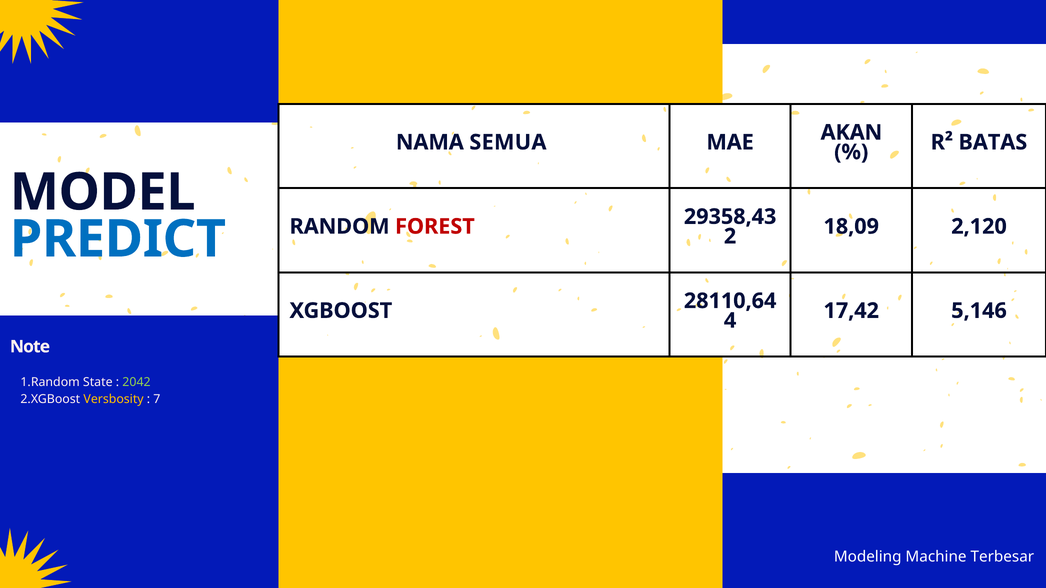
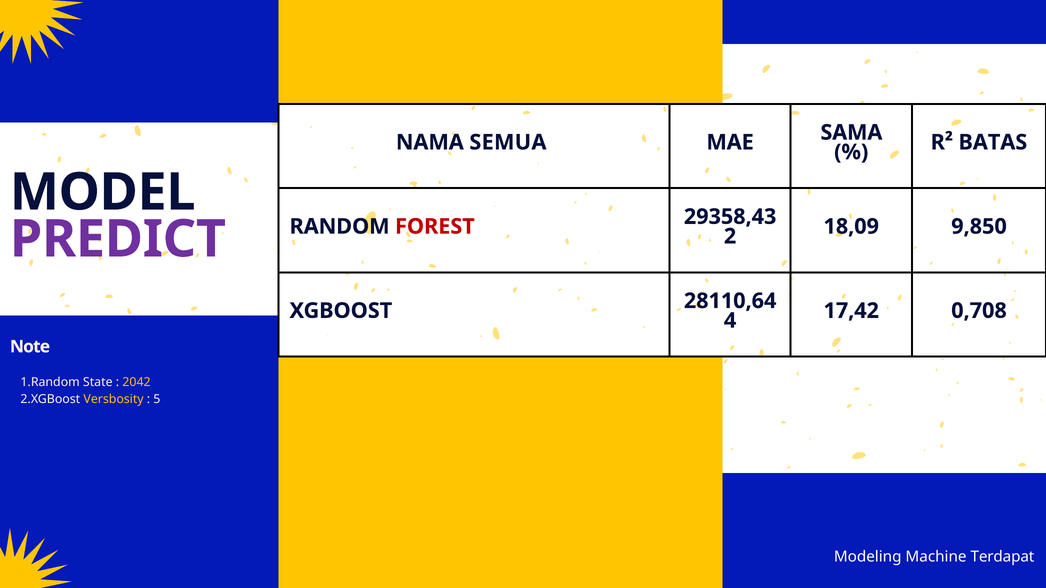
AKAN: AKAN -> SAMA (851, 133)
PREDICT colour: blue -> purple (118, 239)
2,120: 2,120 -> 9,850 (979, 227)
5,146: 5,146 -> 0,708 (979, 311)
2042 colour: light green -> yellow (137, 382)
7: 7 -> 5 (157, 400)
Terbesar: Terbesar -> Terdapat (1002, 557)
